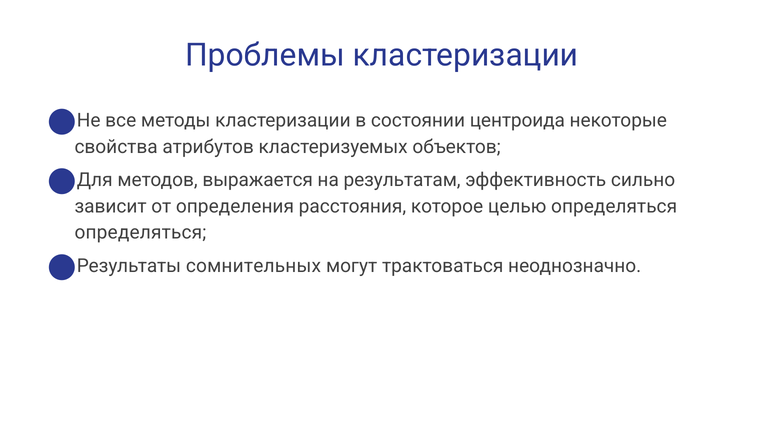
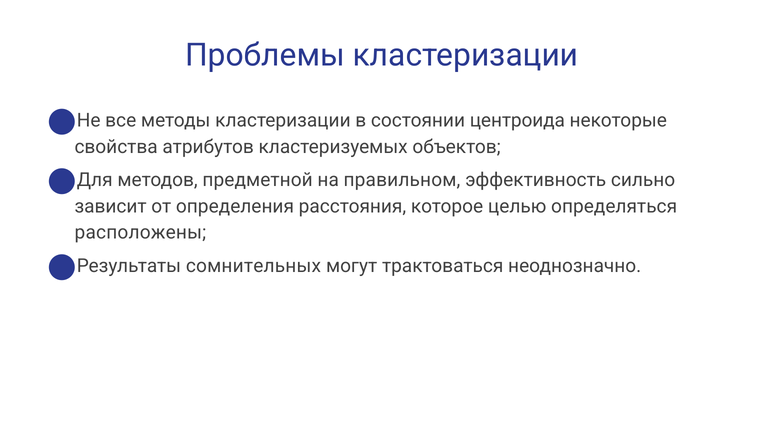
выражается: выражается -> предметной (258, 180)
результатам: результатам -> правильном (402, 180)
определяться: определяться -> расположены (140, 233)
